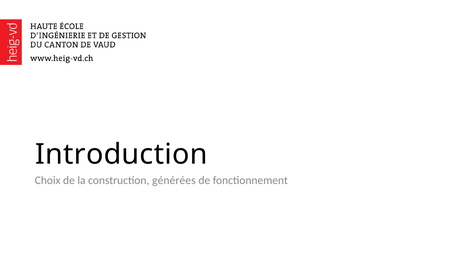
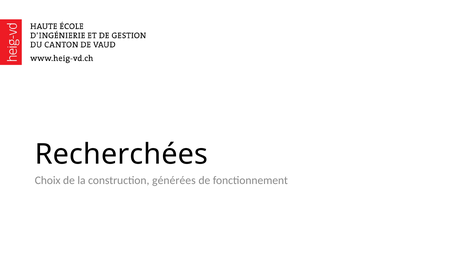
Introduction: Introduction -> Recherchées (121, 154)
